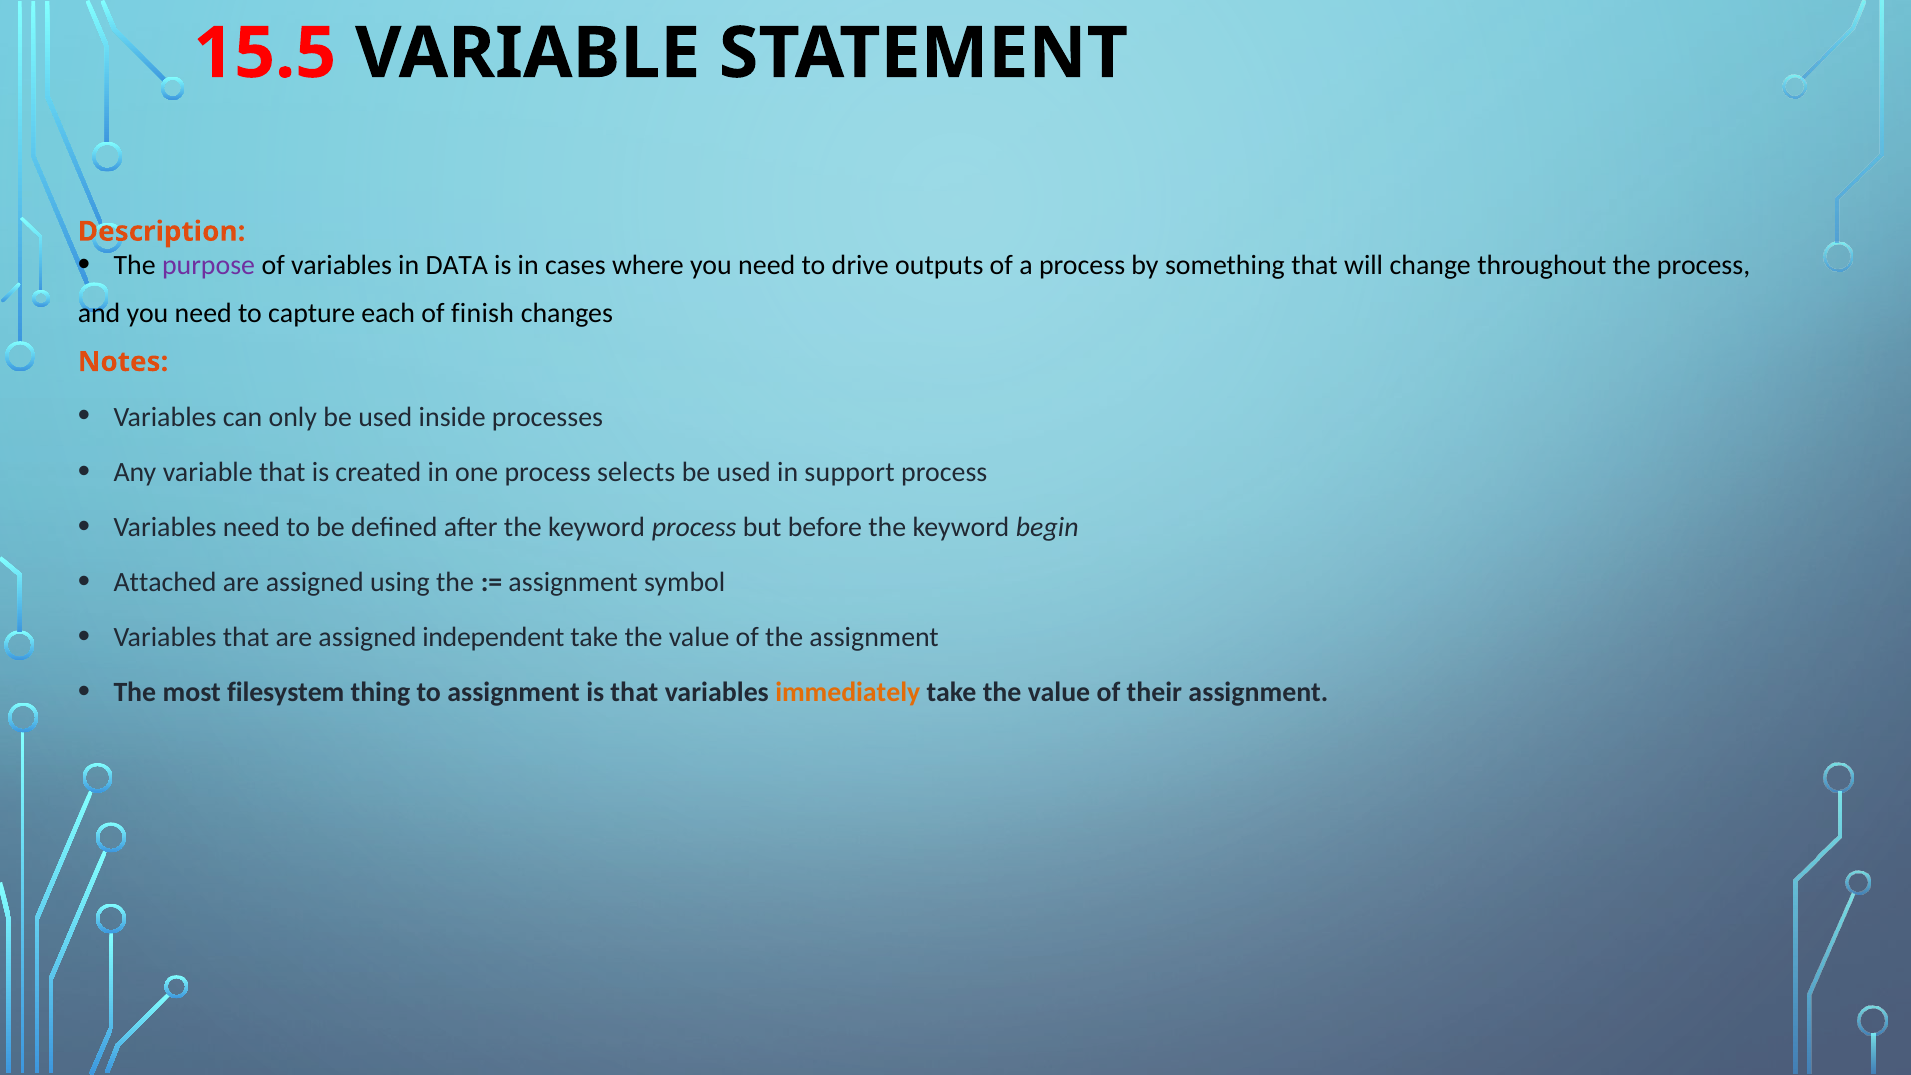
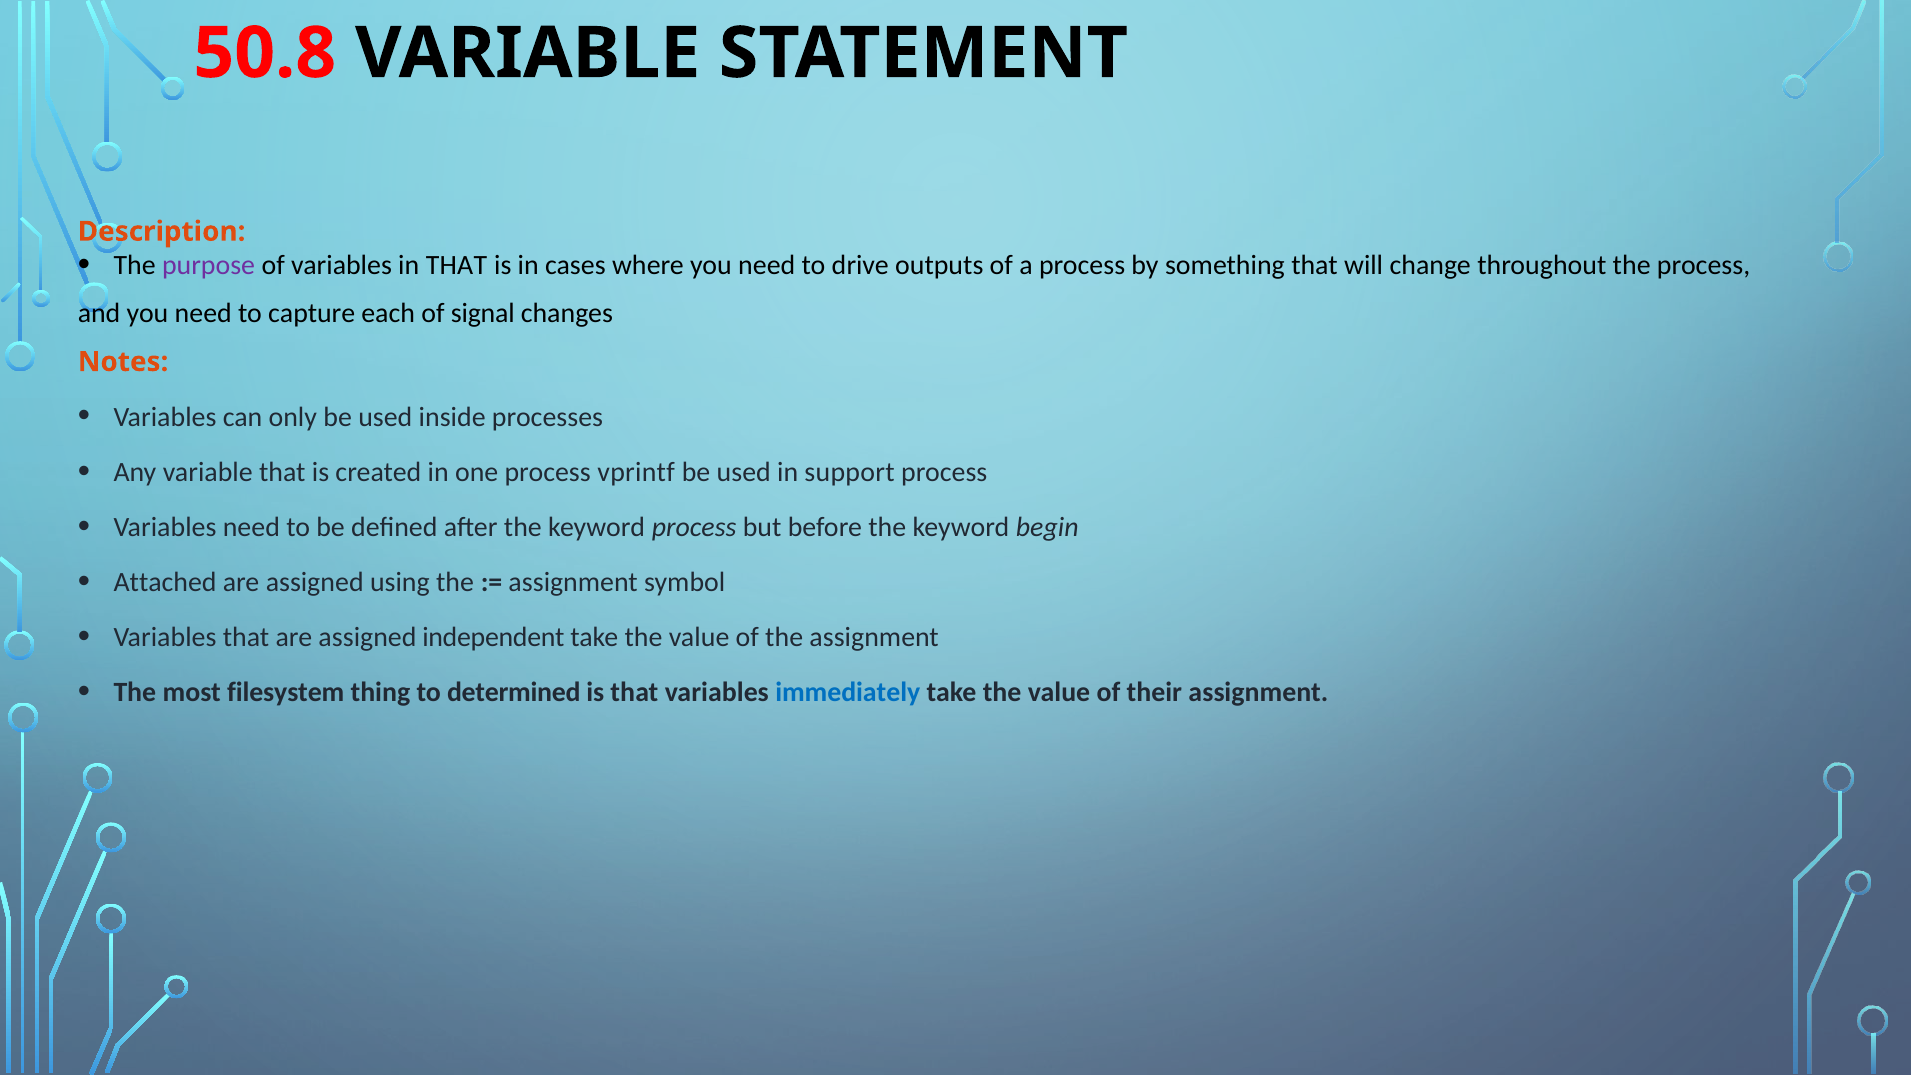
15.5: 15.5 -> 50.8 (265, 53)
in DATA: DATA -> THAT (456, 265)
finish: finish -> signal (483, 313)
selects: selects -> vprintf (636, 472)
to assignment: assignment -> determined (514, 692)
immediately colour: orange -> blue (848, 692)
